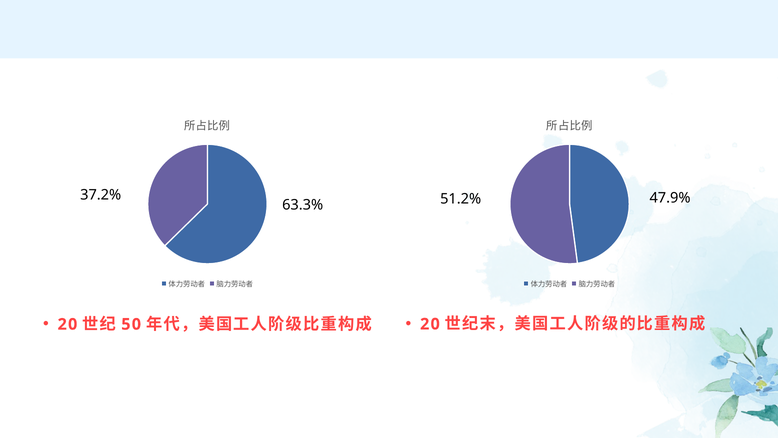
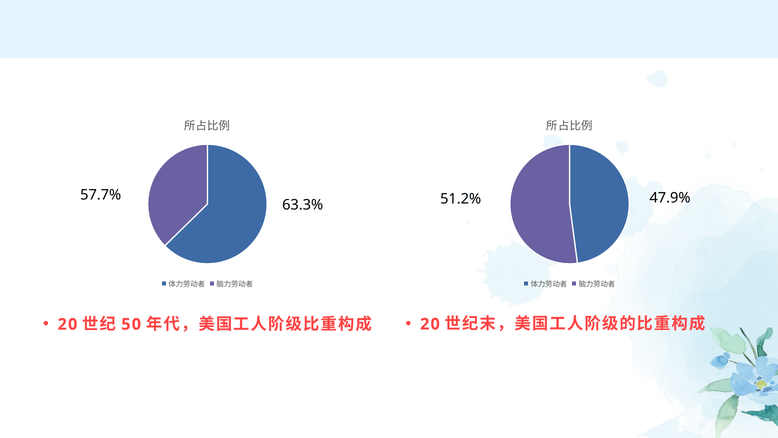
37.2%: 37.2% -> 57.7% (101, 195)
